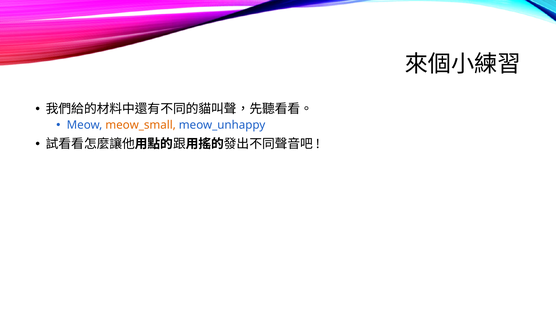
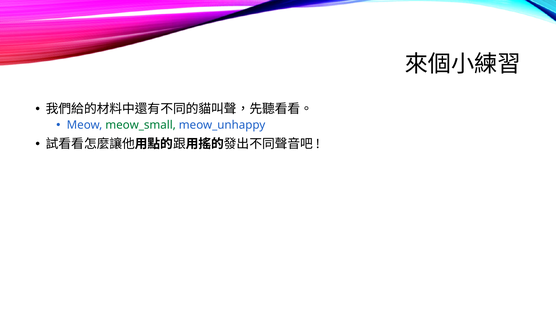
meow_small colour: orange -> green (141, 125)
